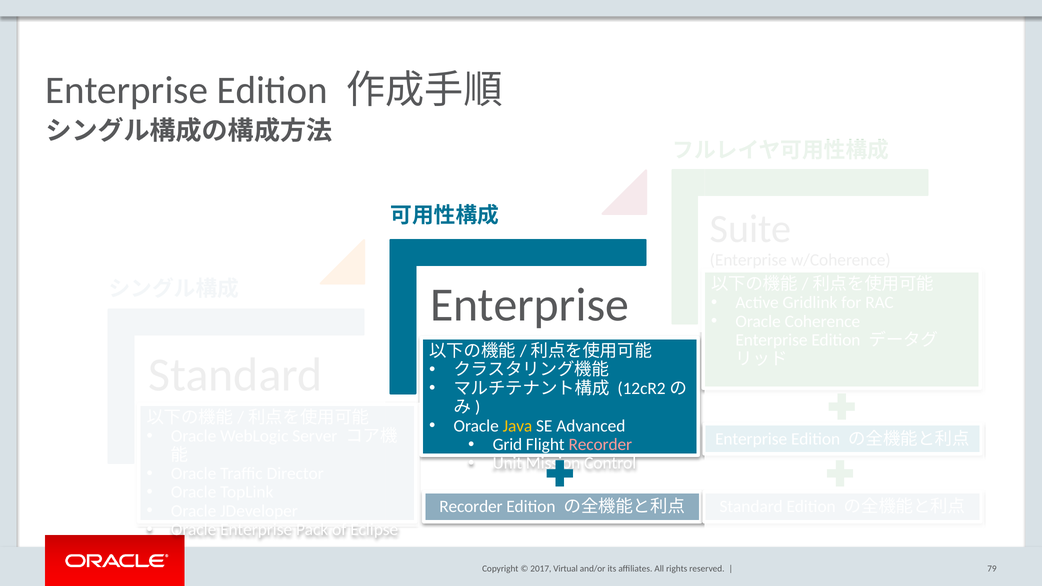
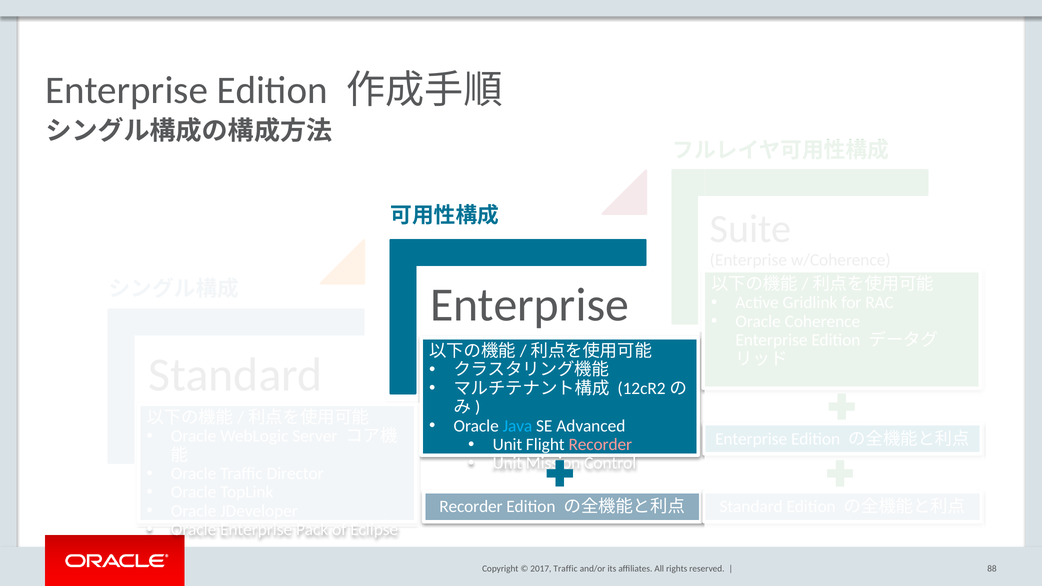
Java colour: yellow -> light blue (517, 426)
Grid: Grid -> Unit (507, 445)
Virtual: Virtual -> Traffic (566, 569)
79: 79 -> 88 (992, 569)
